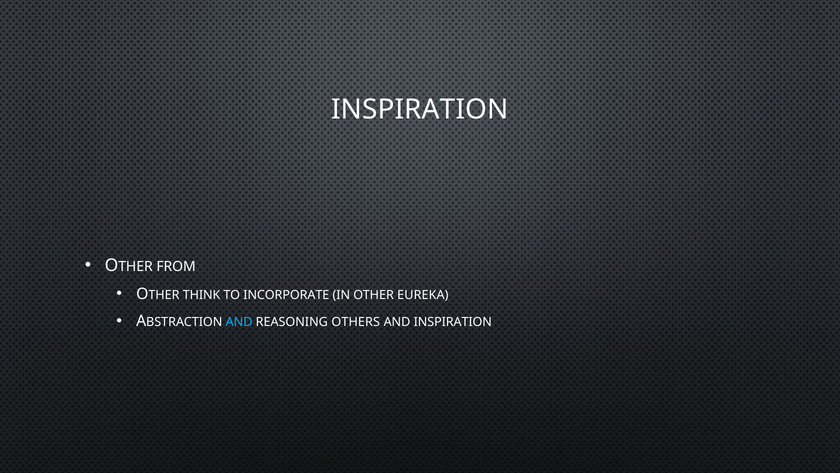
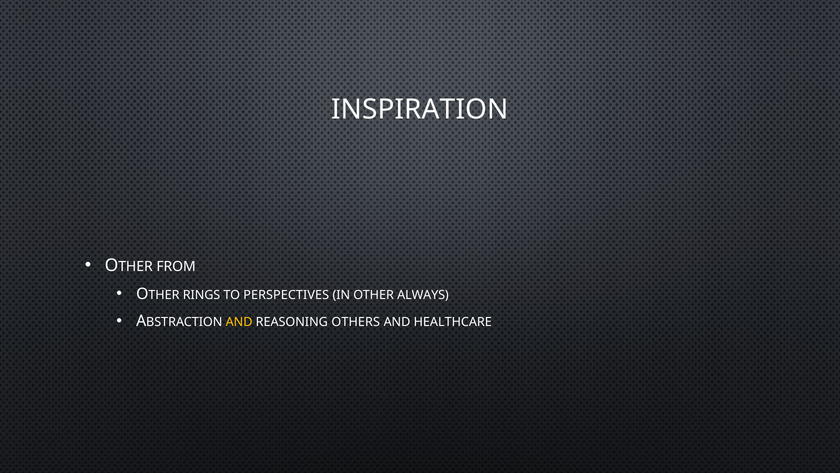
THINK: THINK -> RINGS (202, 295)
INCORPORATE: INCORPORATE -> PERSPECTIVES (286, 295)
EUREKA: EUREKA -> ALWAYS (423, 295)
AND colour: light blue -> yellow (239, 322)
AND INSPIRATION: INSPIRATION -> HEALTHCARE (453, 322)
